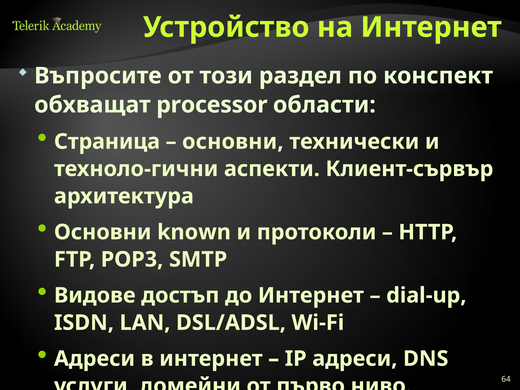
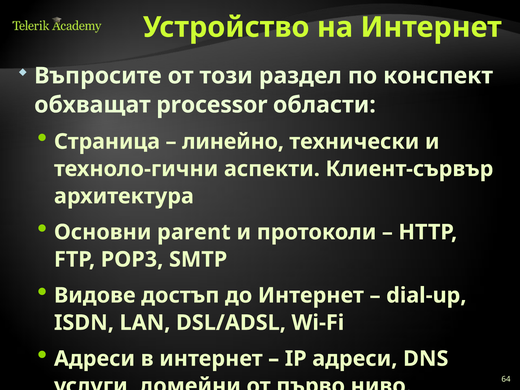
основни: основни -> линейно (233, 142)
known: known -> parent (194, 232)
